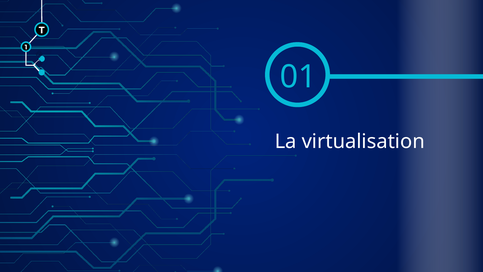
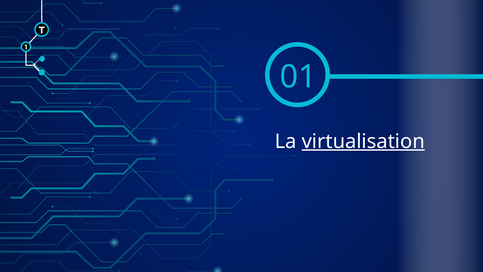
virtualisation underline: none -> present (363, 141)
